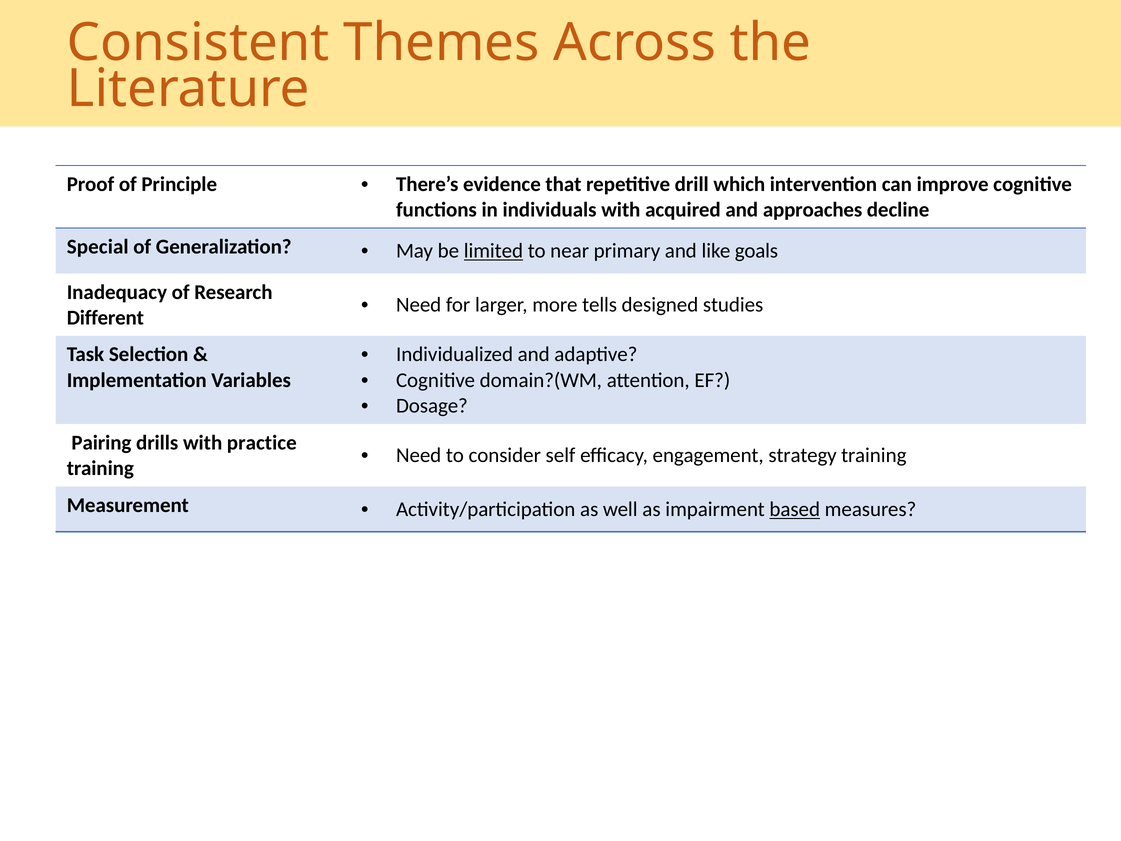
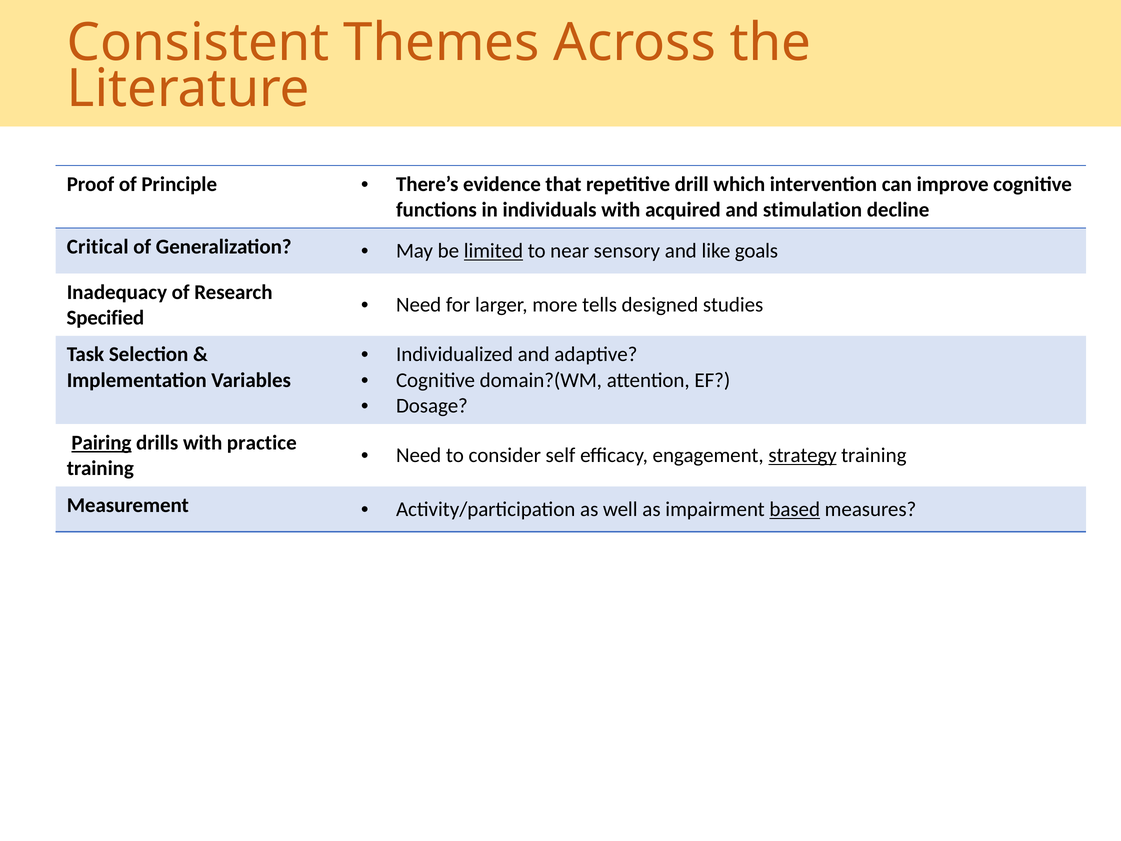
approaches: approaches -> stimulation (812, 210)
Special: Special -> Critical (98, 247)
primary: primary -> sensory (627, 251)
Different: Different -> Specified (105, 318)
Pairing underline: none -> present (101, 442)
strategy underline: none -> present (803, 455)
